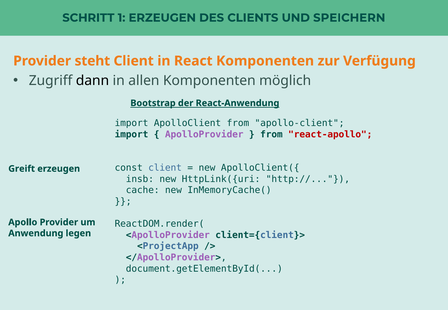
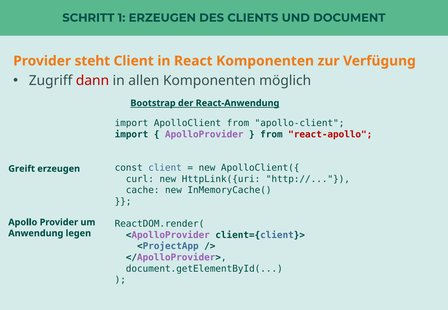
SPEICHERN: SPEICHERN -> DOCUMENT (349, 18)
dann colour: black -> red (92, 81)
insb: insb -> curl (140, 179)
